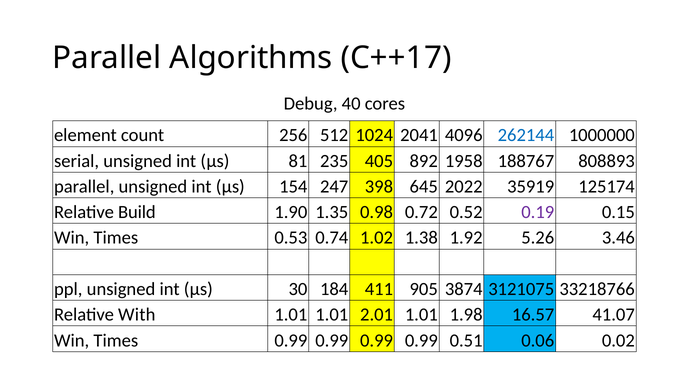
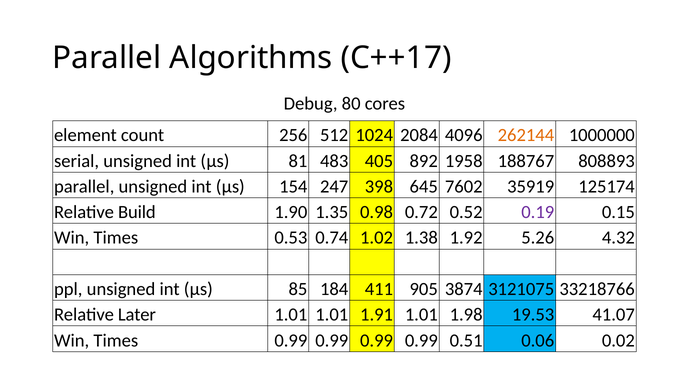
40: 40 -> 80 (351, 104)
2041: 2041 -> 2084 (419, 135)
262144 colour: blue -> orange (526, 135)
235: 235 -> 483 (334, 161)
2022: 2022 -> 7602 (464, 187)
3.46: 3.46 -> 4.32 (618, 238)
30: 30 -> 85 (298, 289)
With: With -> Later (137, 315)
2.01: 2.01 -> 1.91 (377, 315)
16.57: 16.57 -> 19.53 (533, 315)
